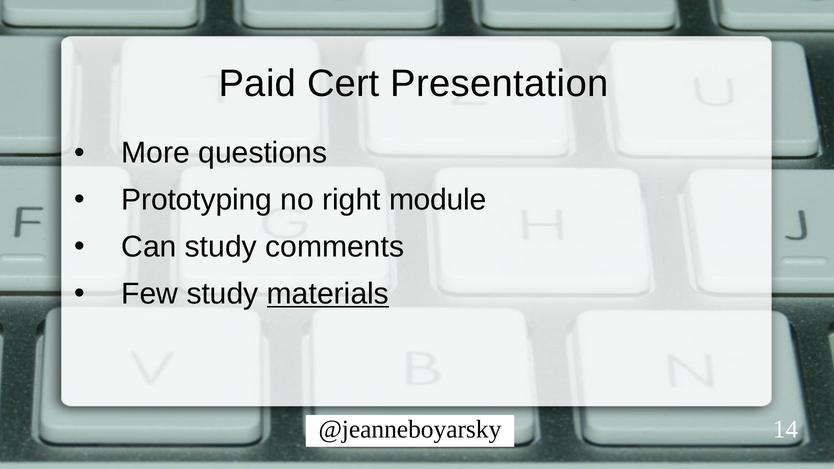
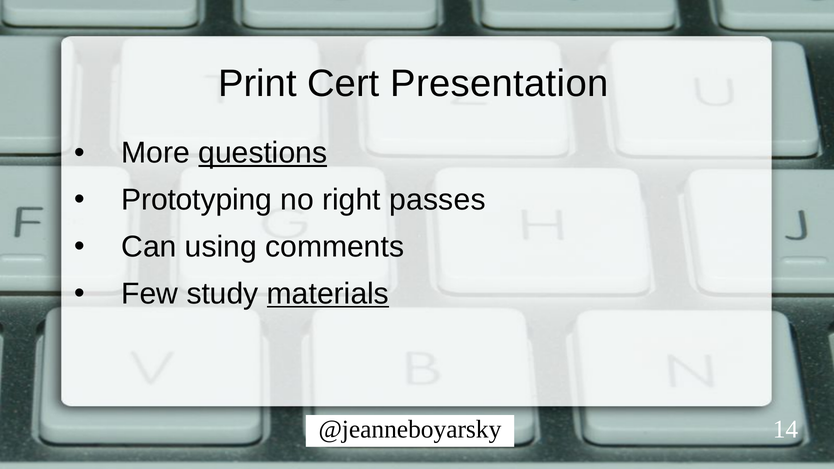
Paid: Paid -> Print (258, 84)
questions underline: none -> present (263, 153)
module: module -> passes (437, 200)
Can study: study -> using (221, 247)
